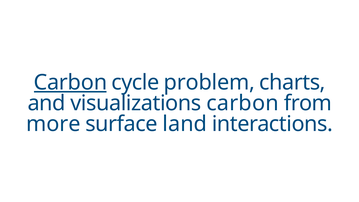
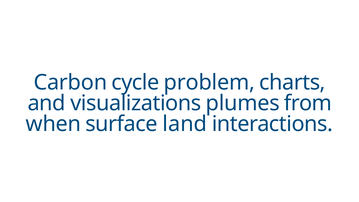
Carbon underline: present -> none (70, 82)
visualizations carbon: carbon -> plumes (243, 103)
more: more -> when (53, 124)
